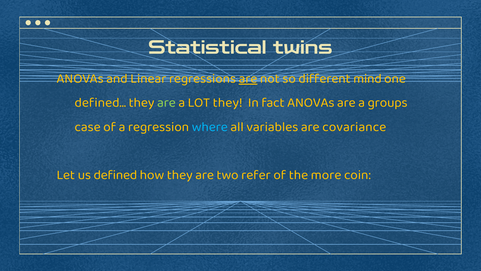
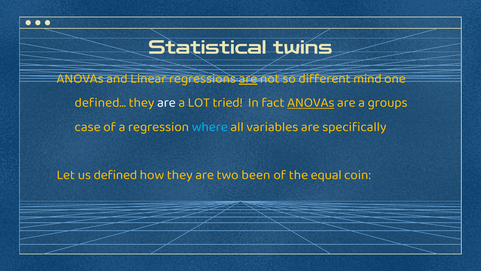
are colour: light green -> white (166, 102)
LOT they: they -> tried (228, 102)
ANOVAs underline: none -> present (311, 102)
covariance: covariance -> specifically (354, 126)
refer: refer -> been (256, 175)
more: more -> equal (326, 175)
